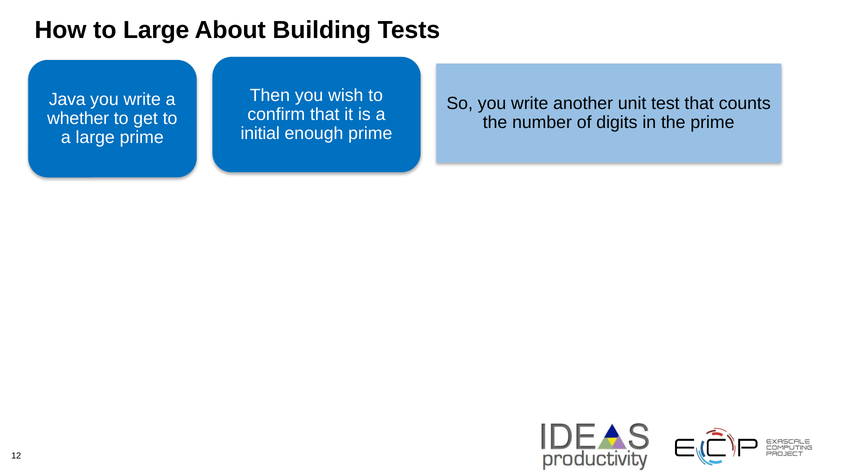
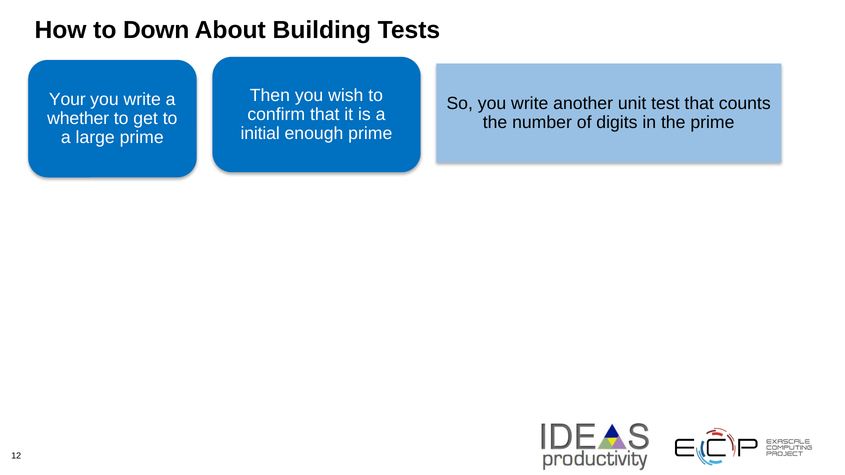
to Large: Large -> Down (156, 30)
Java: Java -> Your (67, 100)
